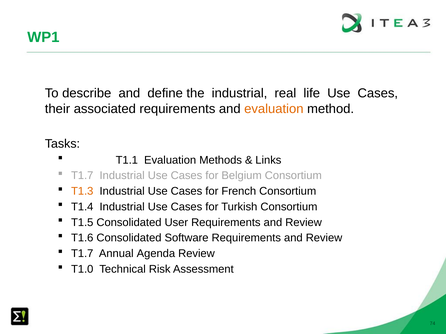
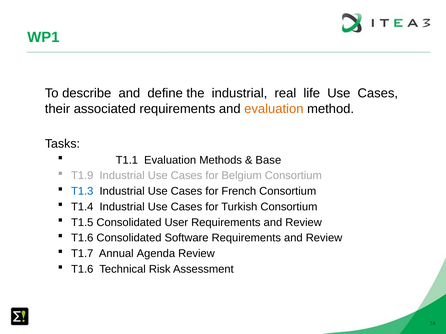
Links: Links -> Base (268, 160)
T1.7: T1.7 -> T1.9 (82, 176)
T1.3 colour: orange -> blue (82, 192)
T1.0: T1.0 -> T1.6 (82, 270)
